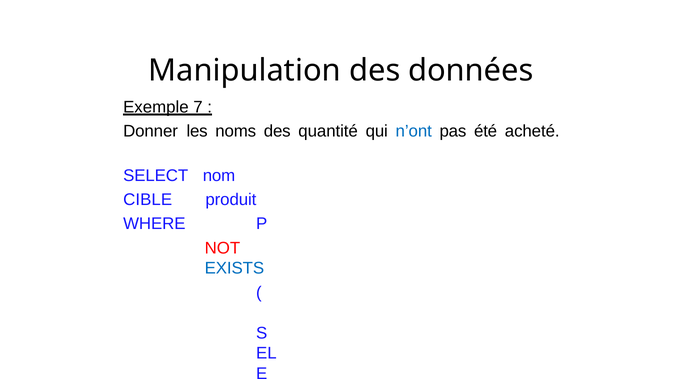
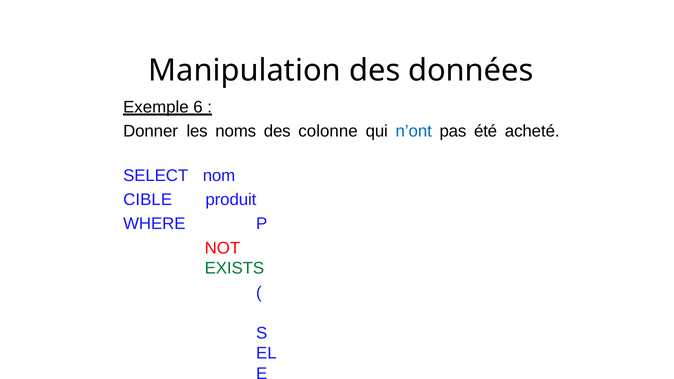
7: 7 -> 6 (198, 107)
quantité: quantité -> colonne (328, 131)
EXISTS colour: blue -> green (234, 268)
